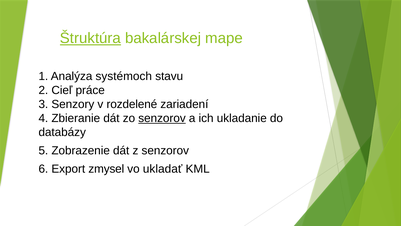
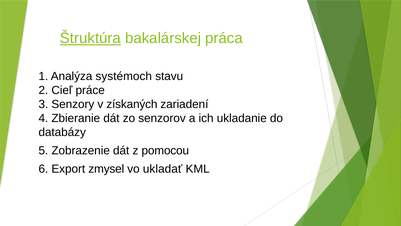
mape: mape -> práca (224, 38)
rozdelené: rozdelené -> získaných (132, 104)
senzorov underline: present -> none (162, 118)
z senzorov: senzorov -> pomocou (165, 150)
